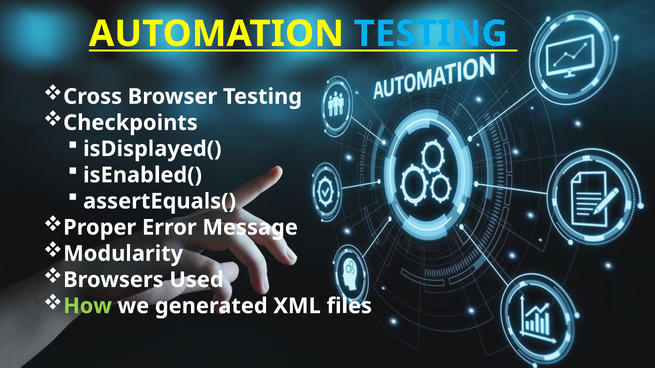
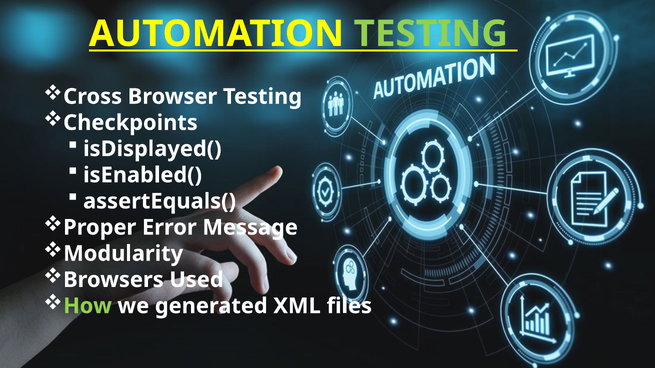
TESTING colour: light blue -> light green (431, 34)
